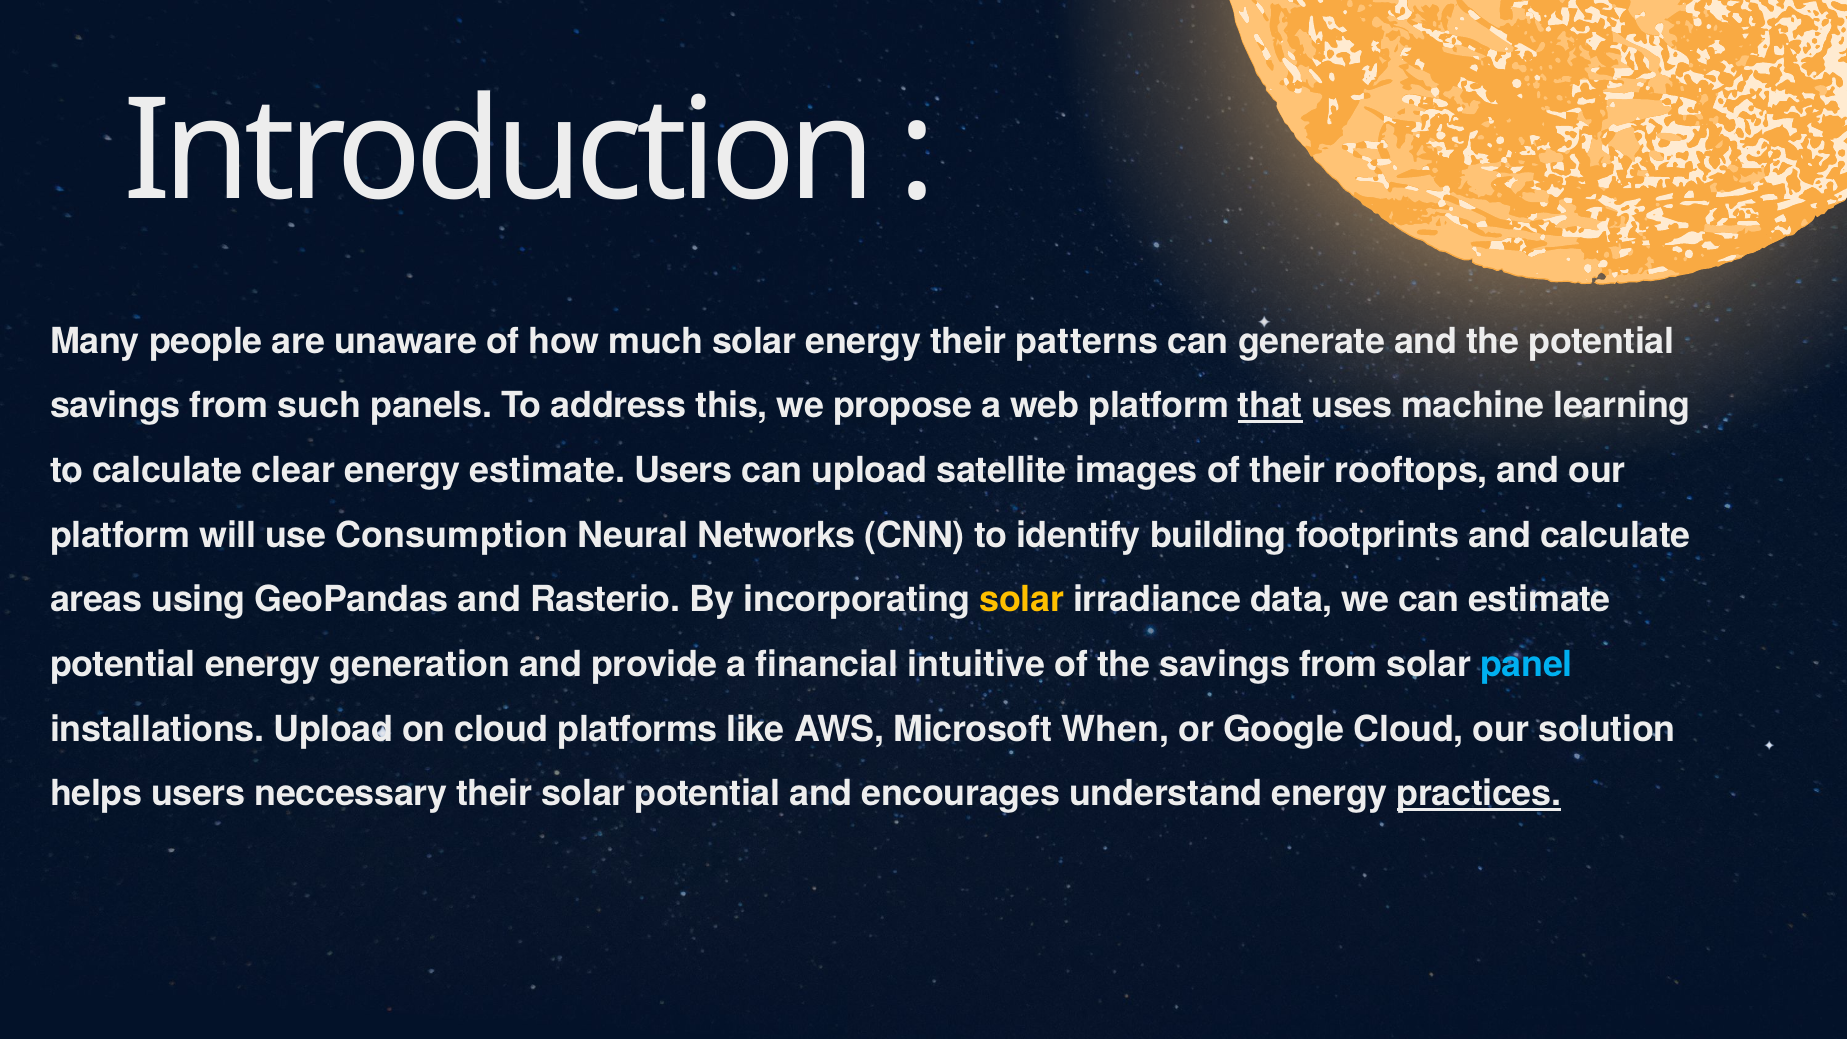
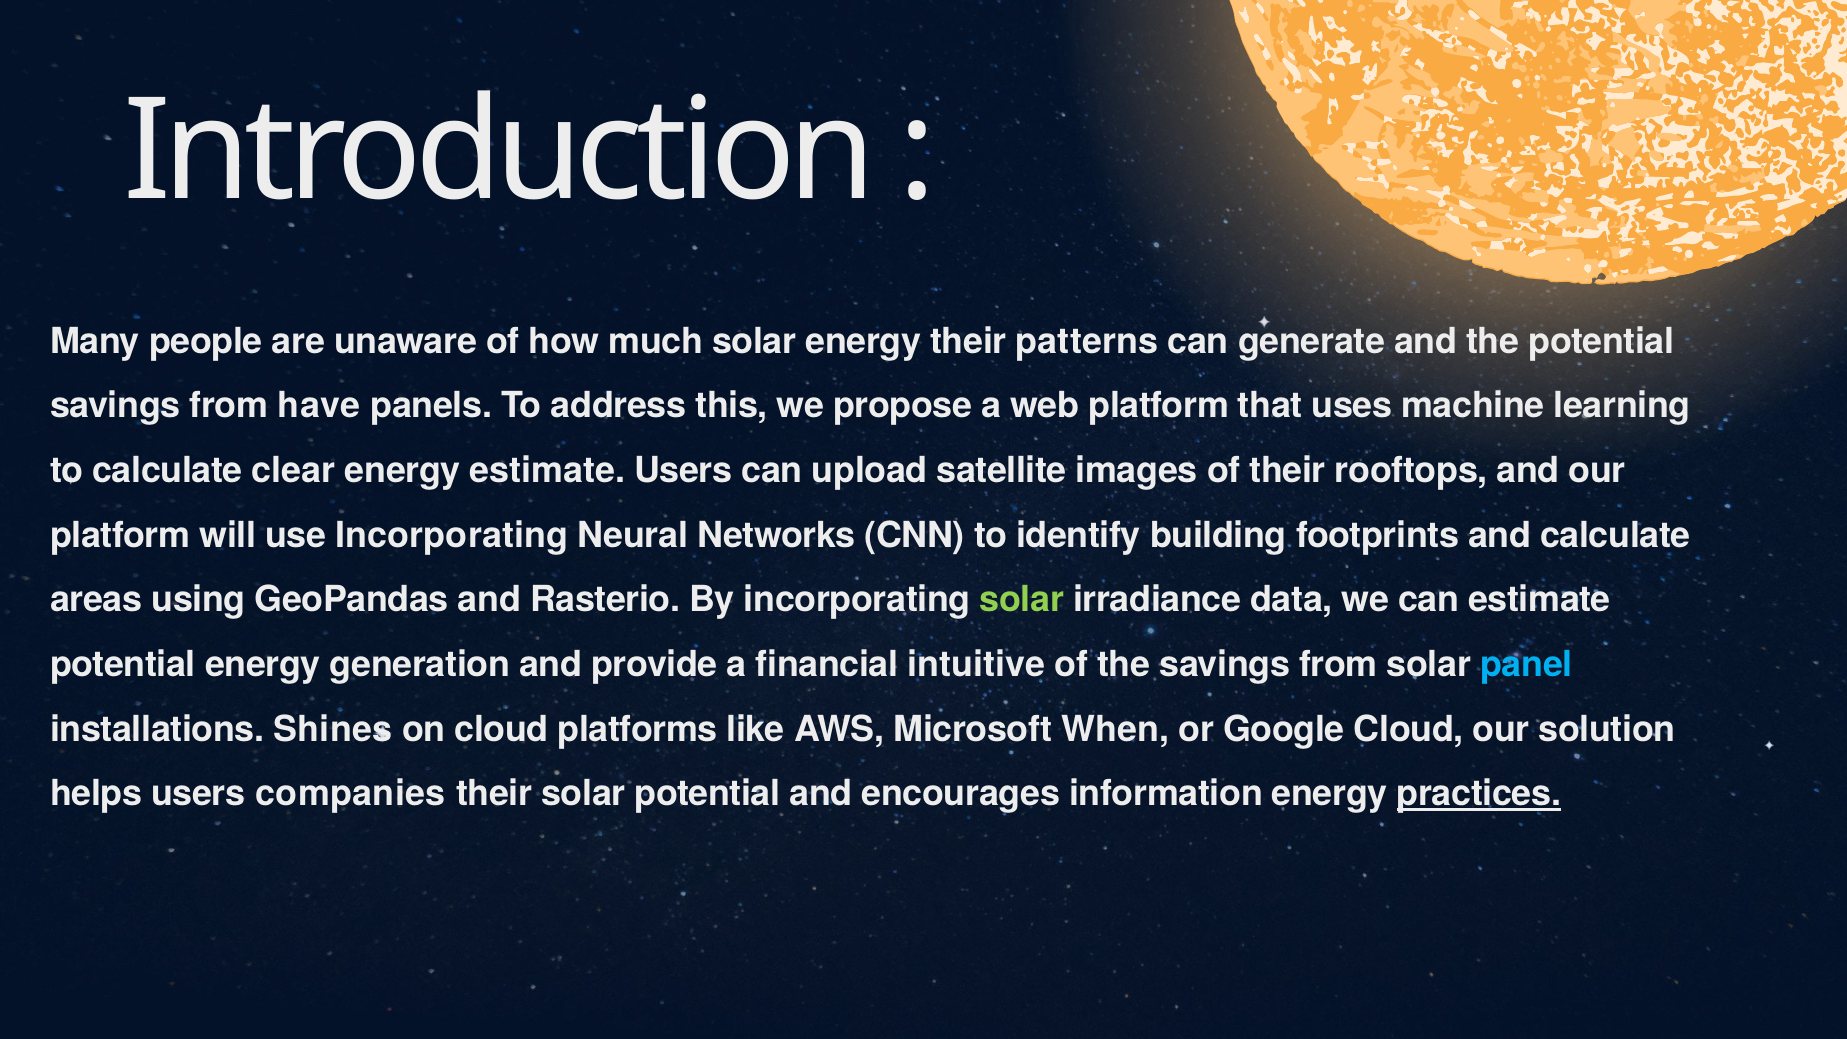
such: such -> have (319, 406)
that underline: present -> none (1270, 406)
use Consumption: Consumption -> Incorporating (452, 535)
solar colour: yellow -> light green (1022, 600)
installations Upload: Upload -> Shines (333, 729)
neccessary: neccessary -> companies (351, 794)
understand: understand -> information (1166, 794)
